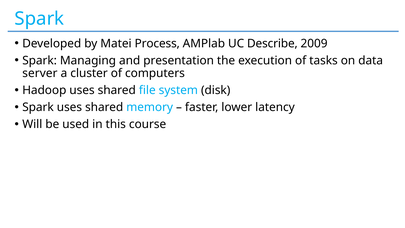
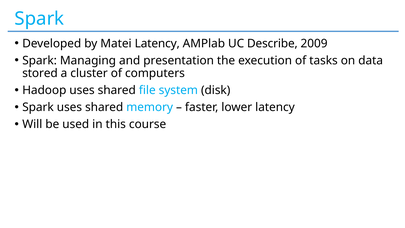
Matei Process: Process -> Latency (157, 43)
server: server -> stored (40, 73)
